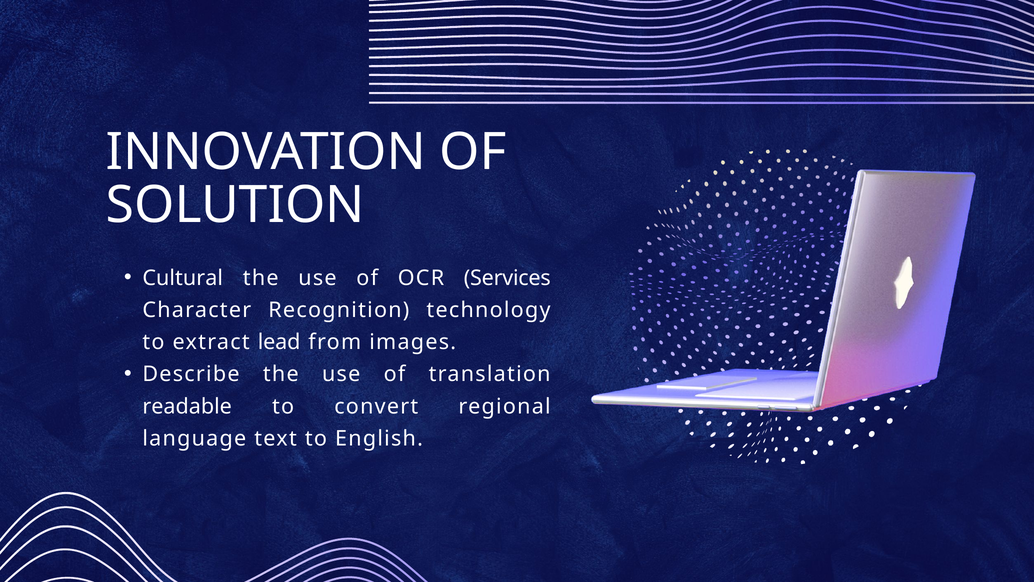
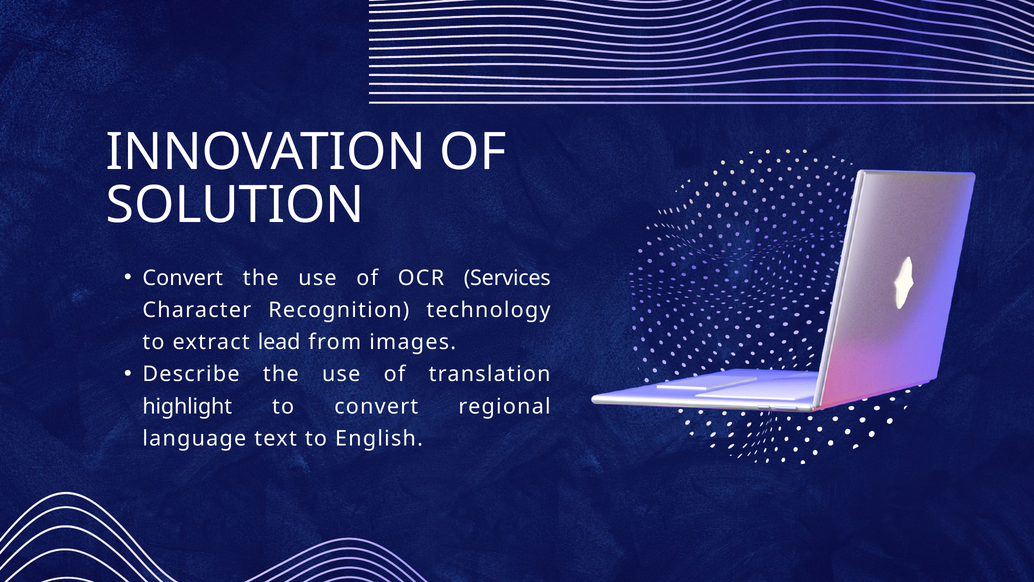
Cultural: Cultural -> Convert (183, 278)
readable: readable -> highlight (187, 406)
